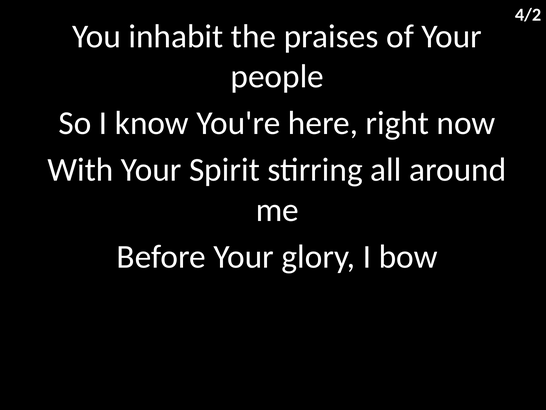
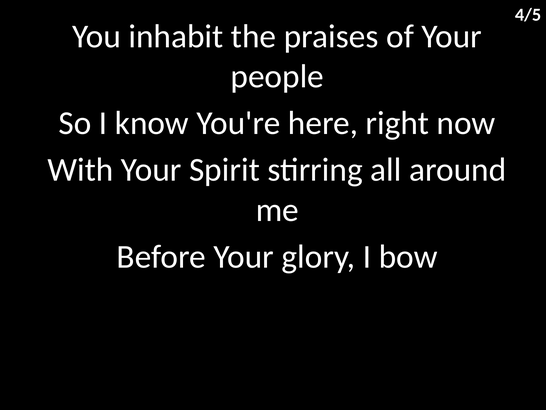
4/2: 4/2 -> 4/5 (528, 15)
